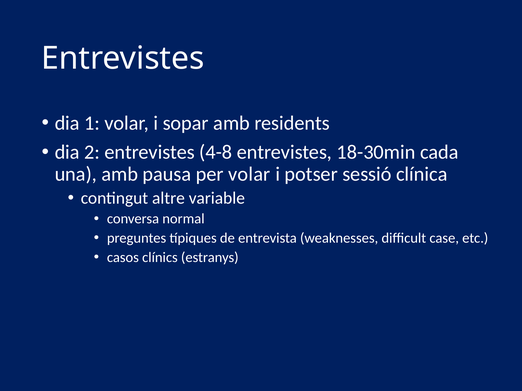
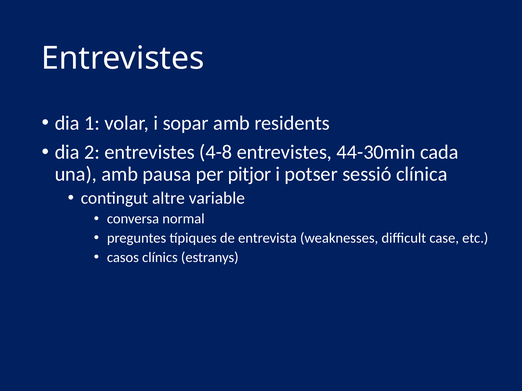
18-30min: 18-30min -> 44-30min (376, 152)
per volar: volar -> pitjor (250, 174)
